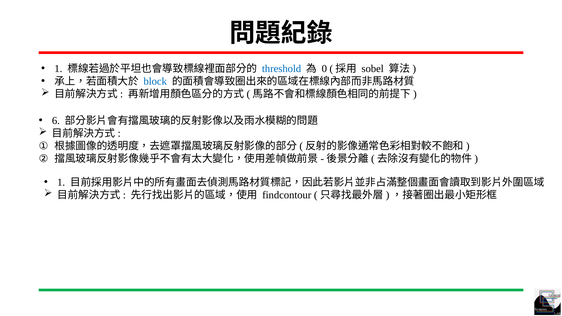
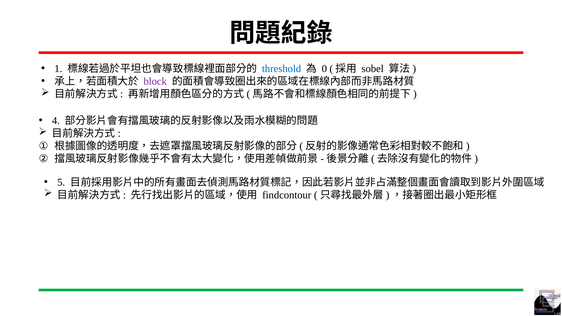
block colour: blue -> purple (155, 81)
6: 6 -> 4 (56, 121)
1: 1 -> 5 (61, 182)
